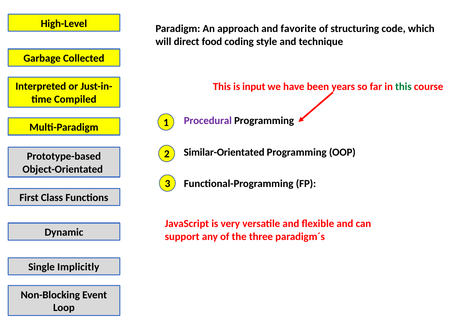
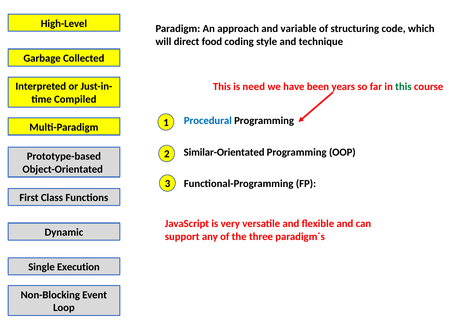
favorite: favorite -> variable (299, 29)
input: input -> need (254, 86)
Procedural colour: purple -> blue (208, 120)
Implicitly: Implicitly -> Execution (78, 266)
